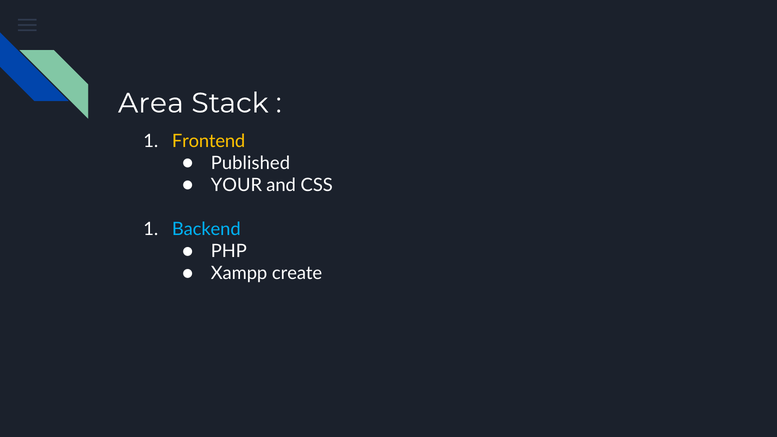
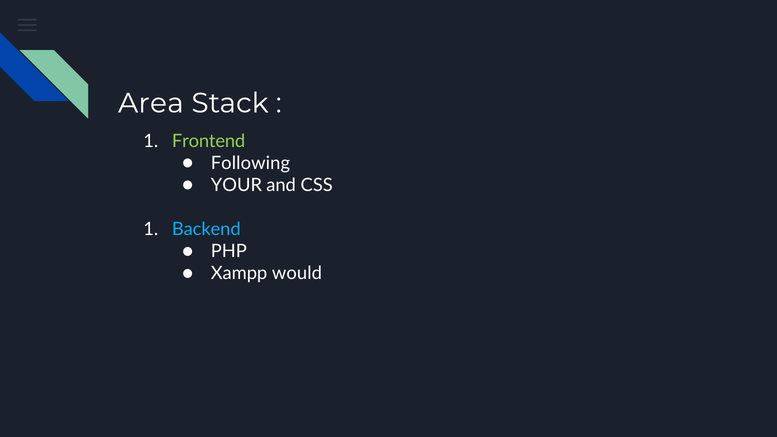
Frontend colour: yellow -> light green (209, 141)
Published: Published -> Following (250, 163)
create: create -> would (297, 273)
